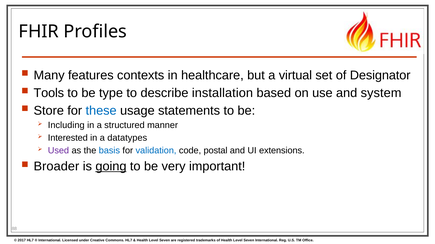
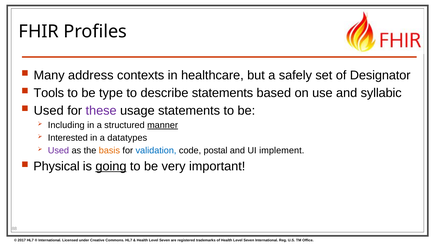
features: features -> address (91, 75)
virtual: virtual -> safely (295, 75)
describe installation: installation -> statements (223, 93)
system: system -> syllabic (381, 93)
Store: Store -> Used (49, 111)
these colour: blue -> purple (101, 111)
manner underline: none -> present (163, 126)
basis colour: blue -> orange (109, 151)
extensions: extensions -> implement (282, 151)
Broader: Broader -> Physical (57, 167)
